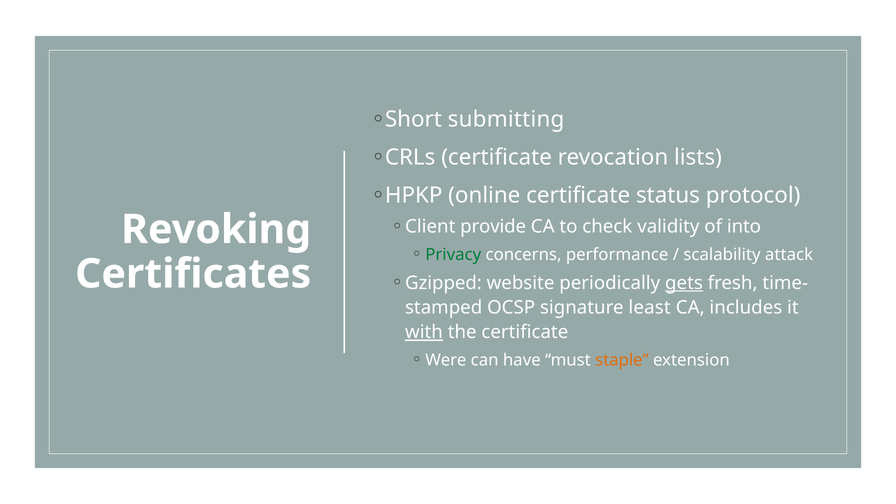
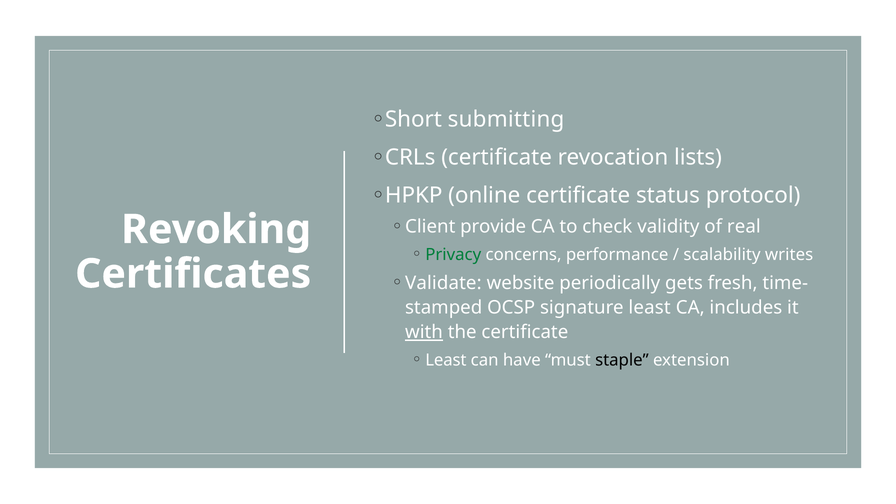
into: into -> real (744, 227)
attack: attack -> writes (789, 255)
Gzipped: Gzipped -> Validate (443, 283)
gets underline: present -> none (684, 283)
Were: Were -> Least (446, 360)
staple colour: orange -> black (622, 360)
